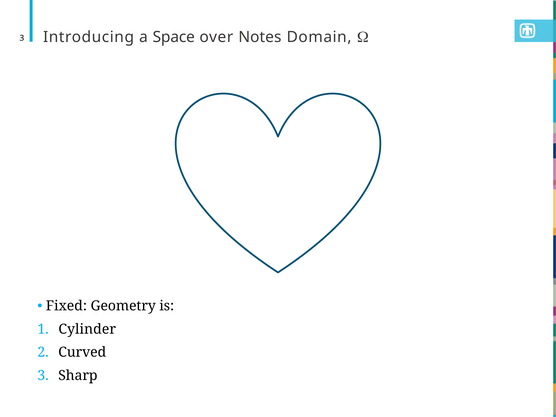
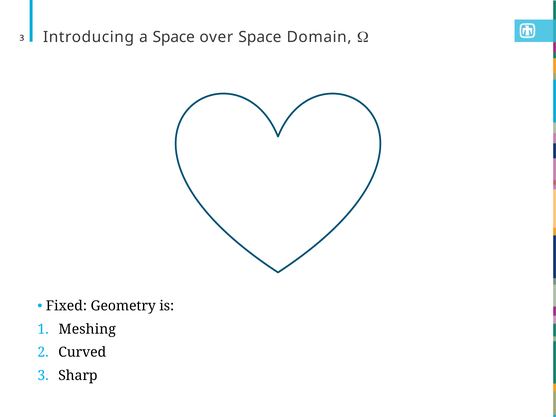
over Notes: Notes -> Space (260, 37)
Cylinder: Cylinder -> Meshing (87, 329)
